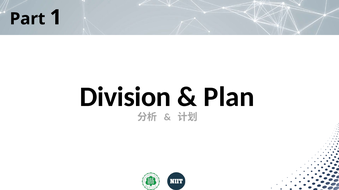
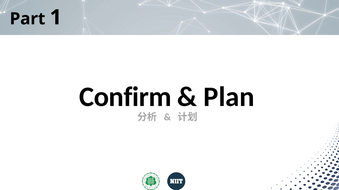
Division: Division -> Confirm (125, 97)
